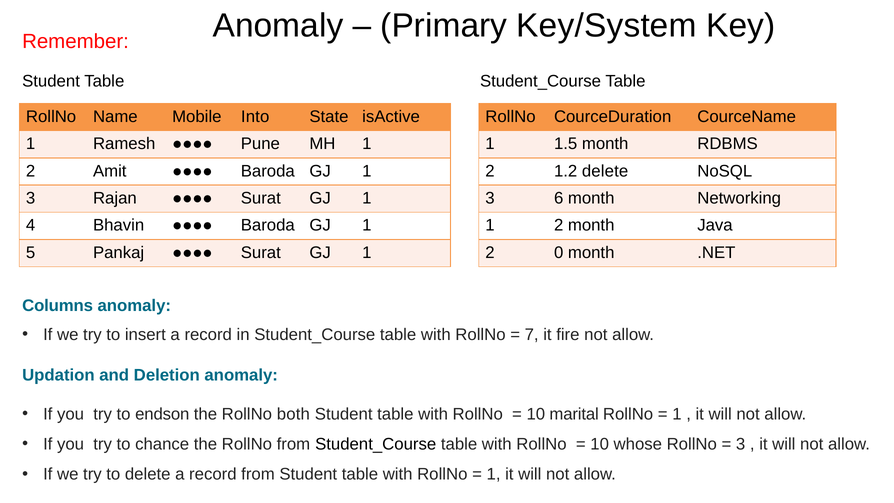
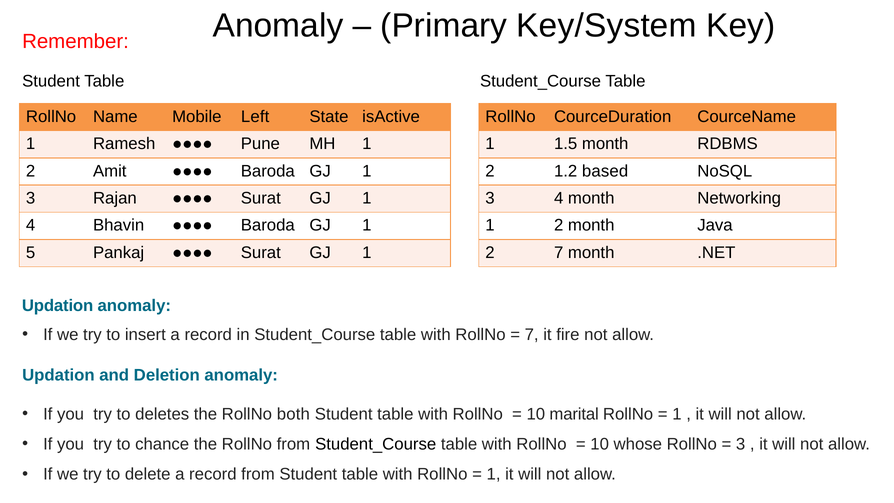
Into: Into -> Left (255, 117)
1.2 delete: delete -> based (605, 171)
3 6: 6 -> 4 (559, 198)
2 0: 0 -> 7 (559, 252)
Columns: Columns -> Updation (58, 306)
endson: endson -> deletes (162, 414)
